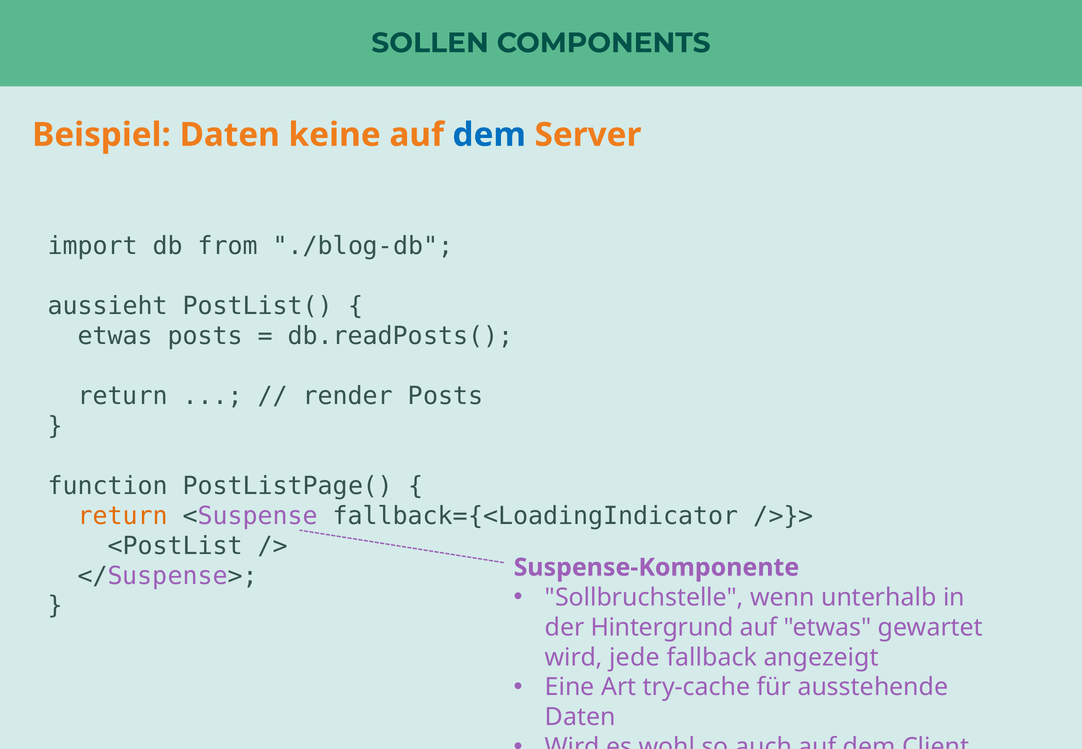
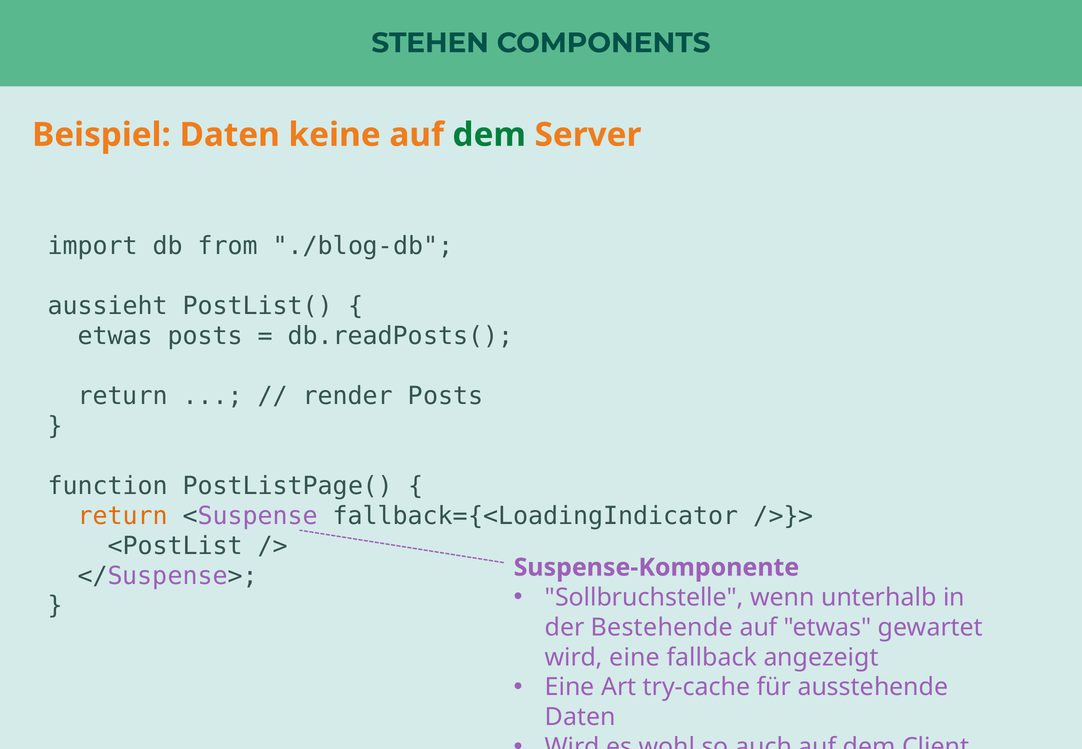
SOLLEN: SOLLEN -> STEHEN (430, 43)
dem colour: blue -> green (489, 135)
Hintergrund: Hintergrund -> Bestehende (662, 627)
wird jede: jede -> eine (635, 657)
